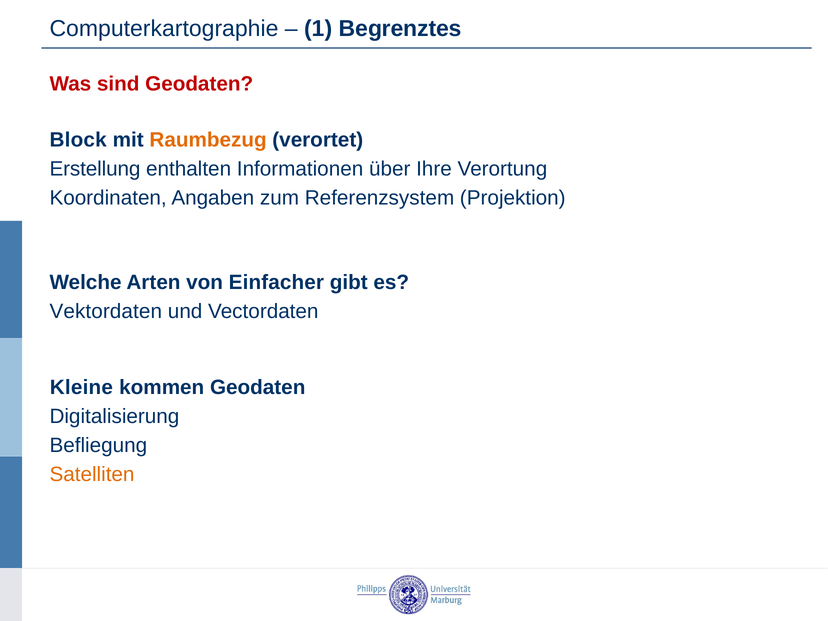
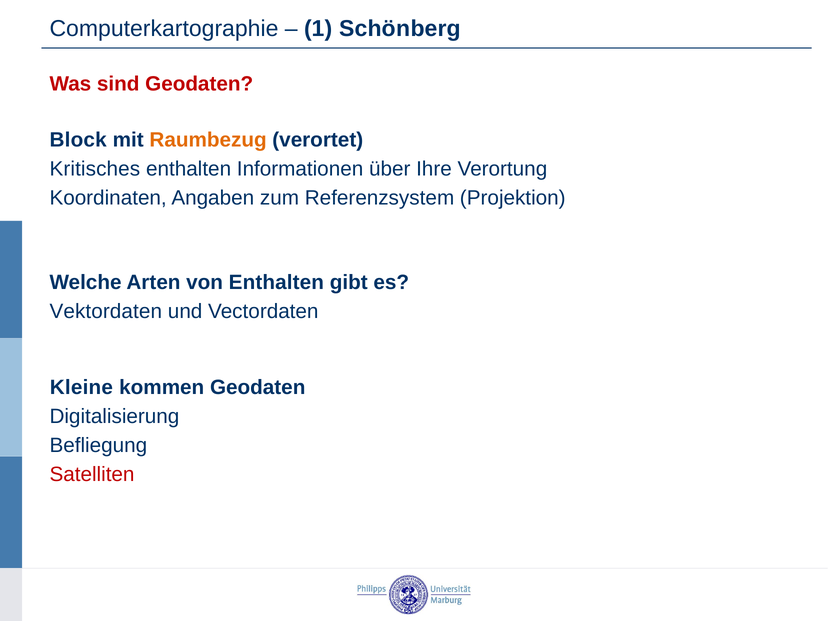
Begrenztes: Begrenztes -> Schönberg (400, 28)
Erstellung: Erstellung -> Kritisches (95, 169)
von Einfacher: Einfacher -> Enthalten (276, 282)
Satelliten colour: orange -> red (92, 474)
